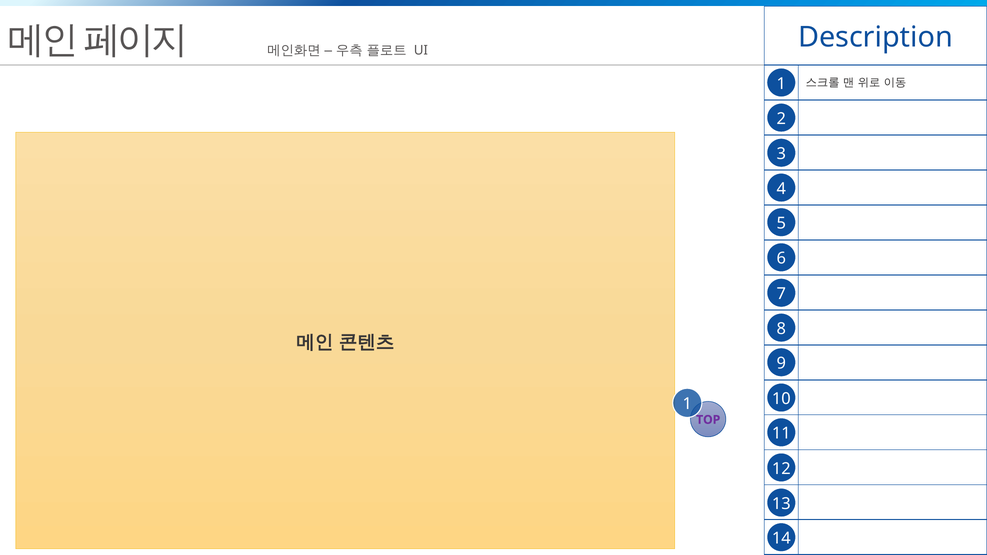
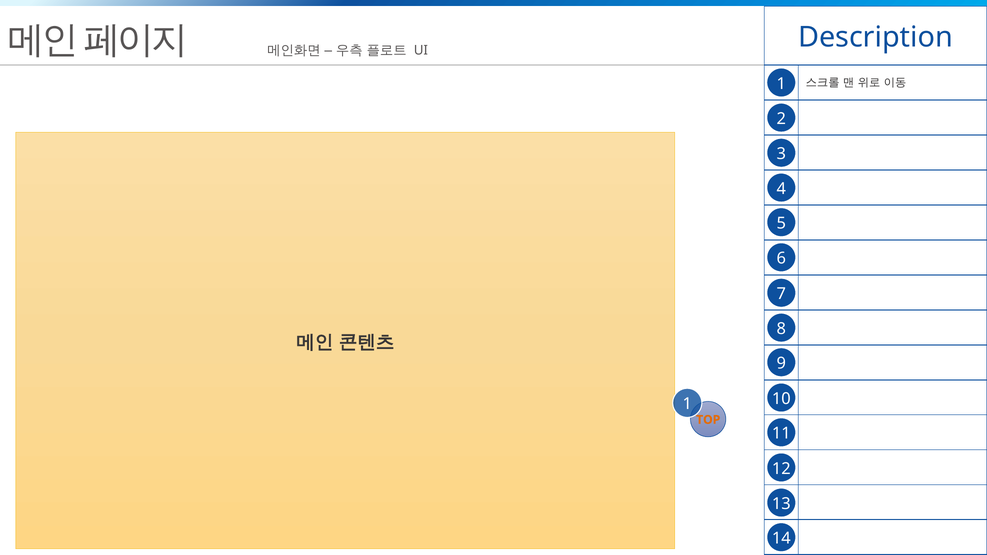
TOP colour: purple -> orange (708, 420)
